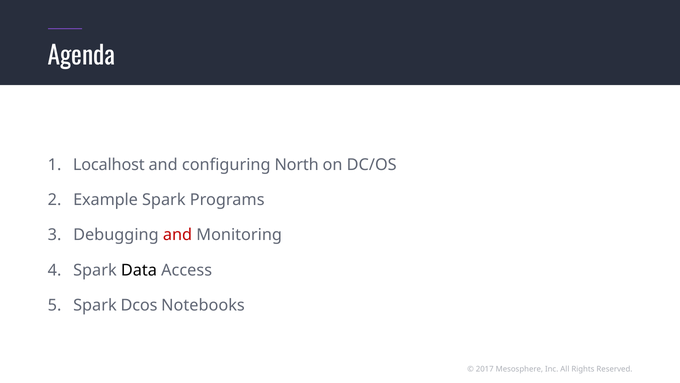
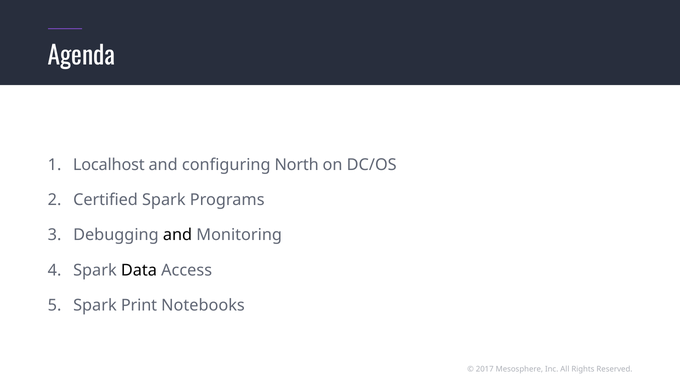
Example: Example -> Certified (106, 200)
and colour: red -> black (177, 235)
Dcos: Dcos -> Print (139, 305)
